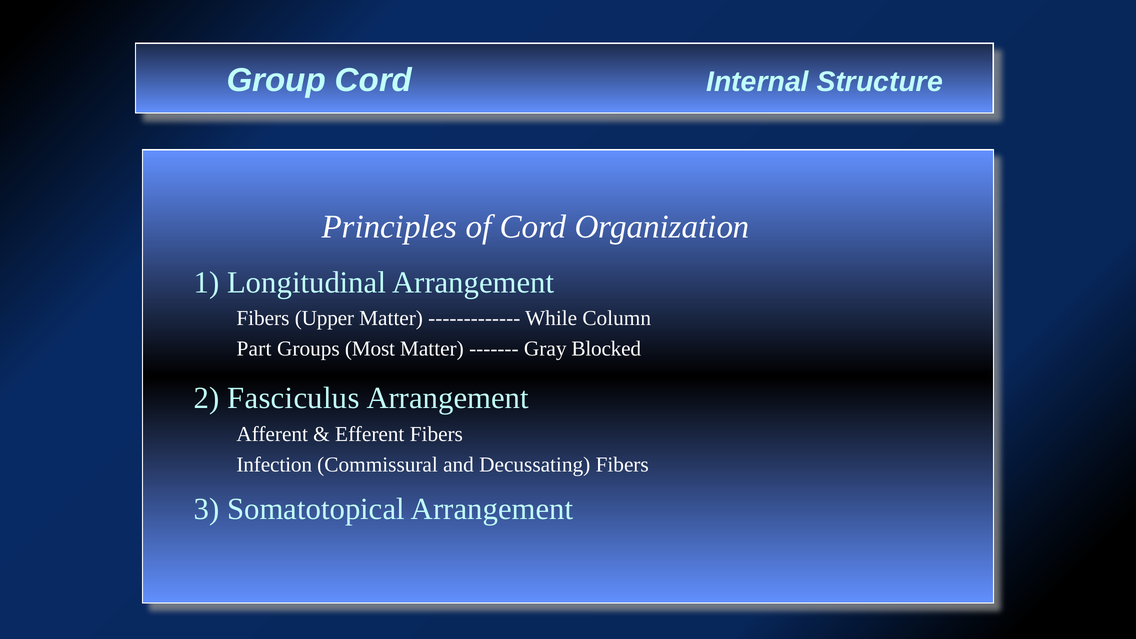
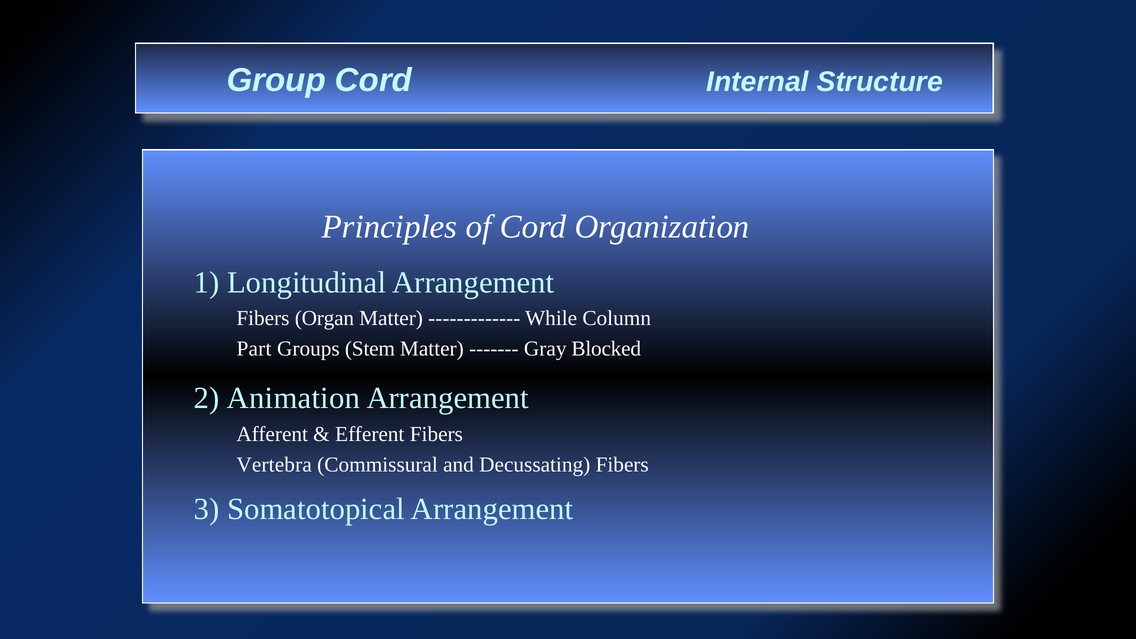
Upper: Upper -> Organ (324, 318)
Most: Most -> Stem (370, 349)
Fasciculus: Fasciculus -> Animation (293, 398)
Infection: Infection -> Vertebra (274, 465)
